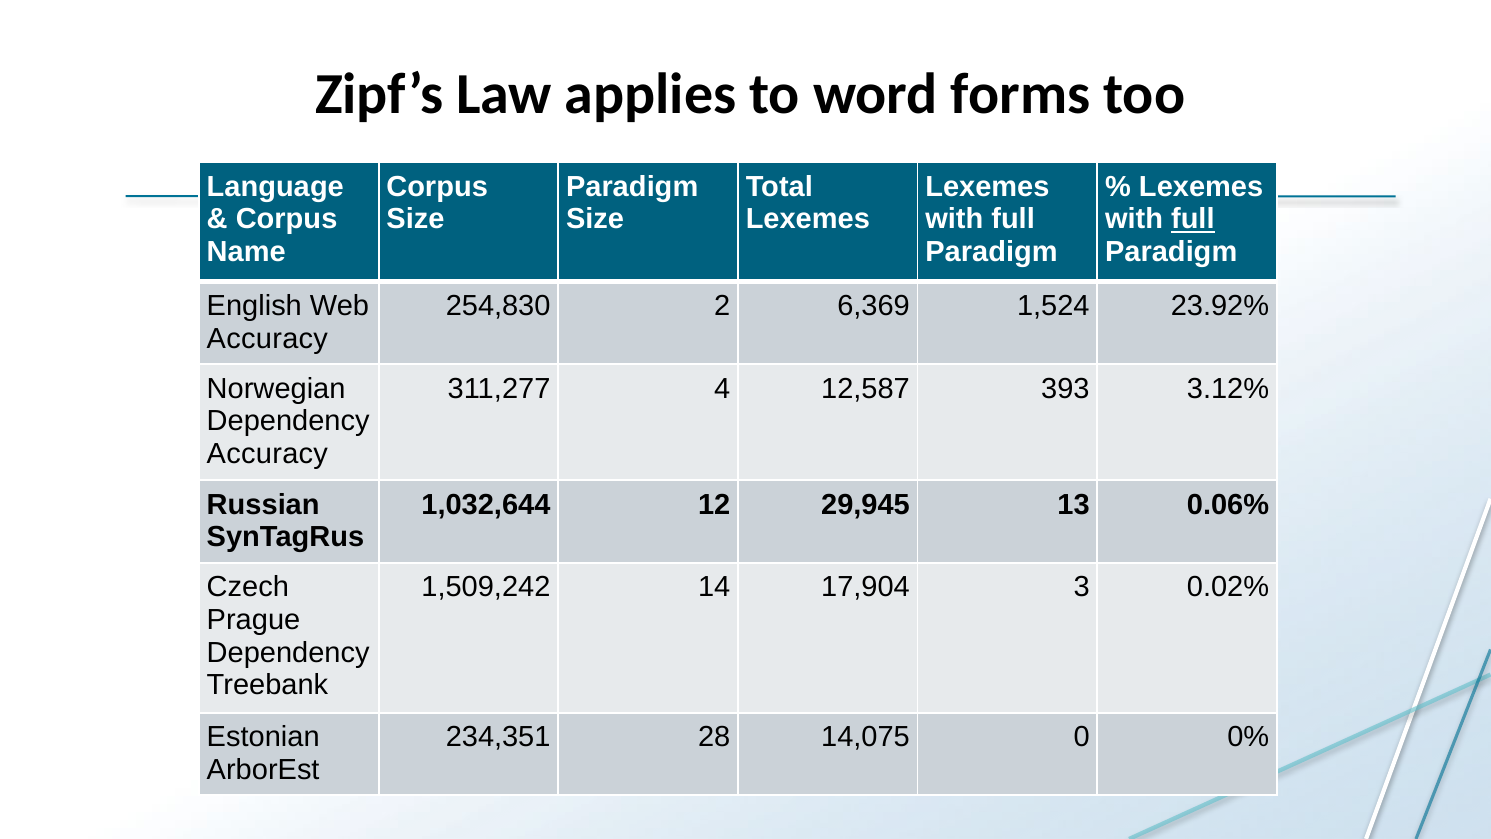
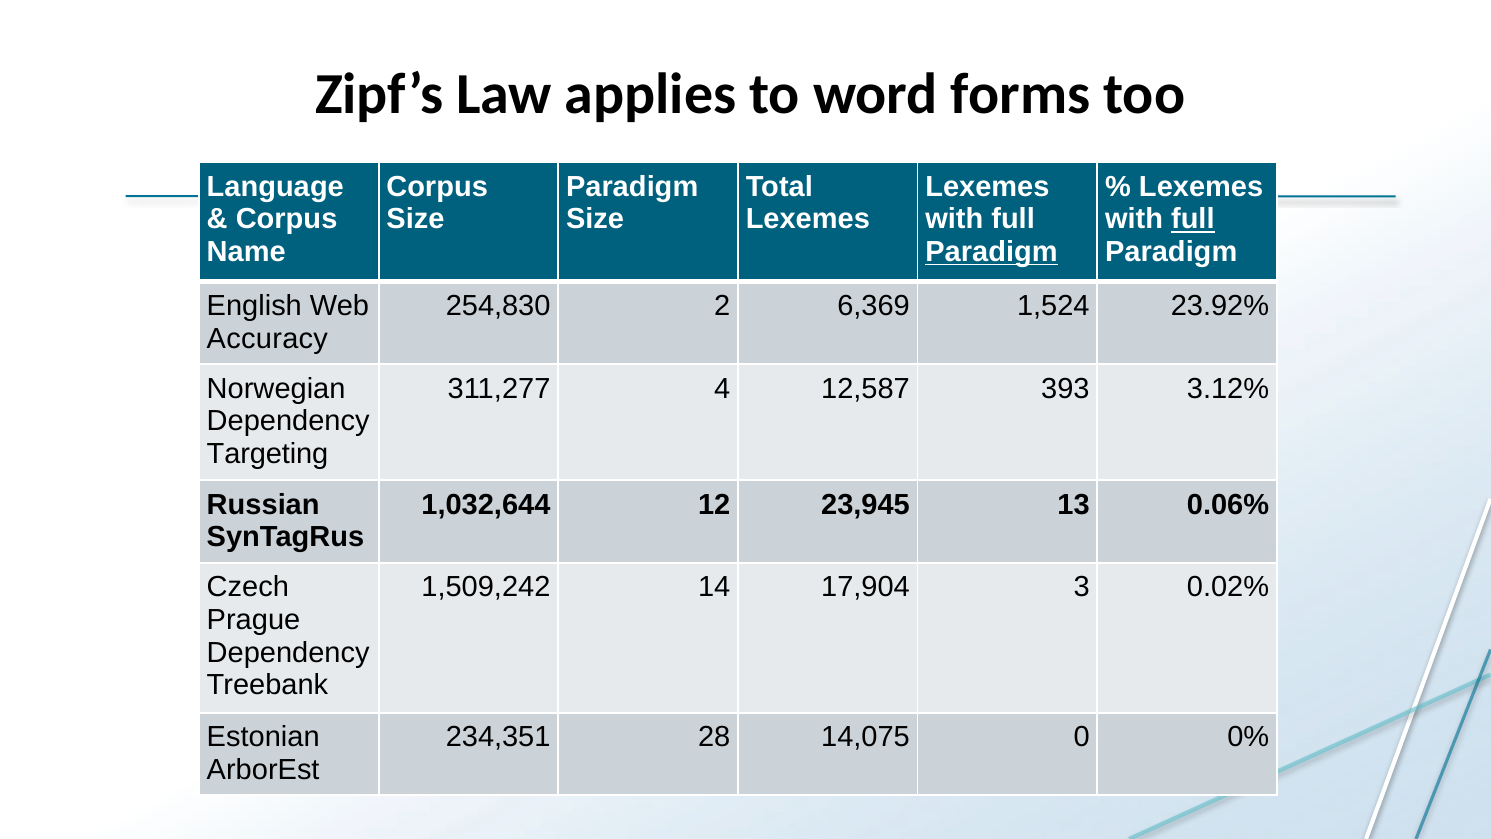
Paradigm underline: none -> present (991, 252)
Accuracy: Accuracy -> Targeting (268, 454)
29,945: 29,945 -> 23,945 (866, 505)
